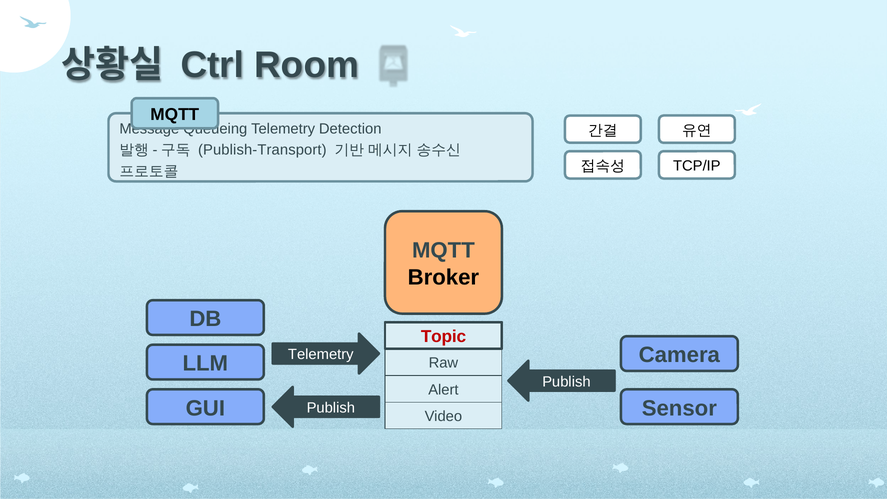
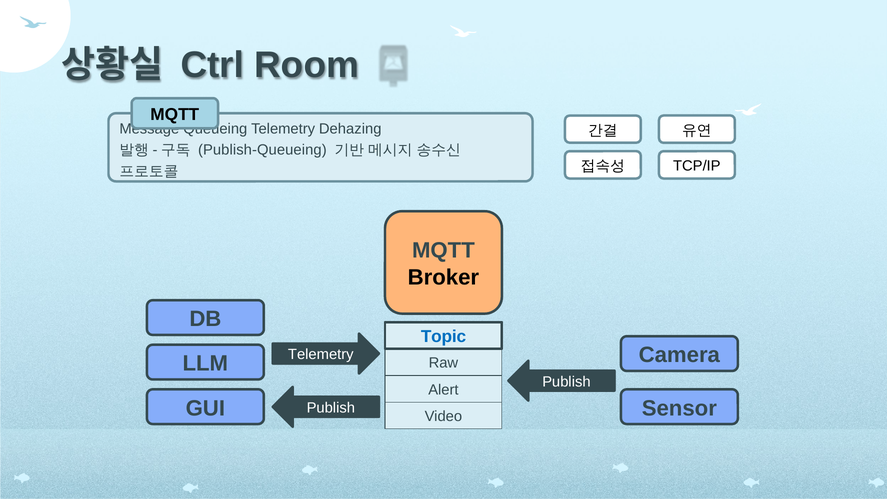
Detection: Detection -> Dehazing (350, 129)
Publish-Transport: Publish-Transport -> Publish-Queueing (262, 150)
Topic colour: red -> blue (444, 337)
